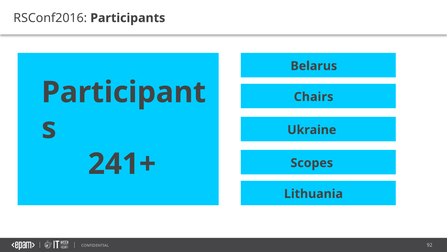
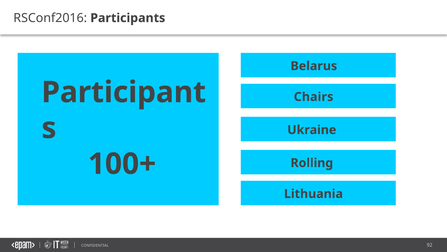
241+: 241+ -> 100+ (122, 164)
Scopes: Scopes -> Rolling (312, 163)
